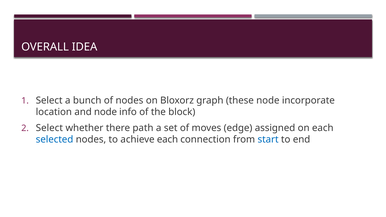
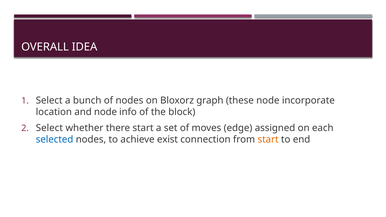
there path: path -> start (143, 128)
achieve each: each -> exist (167, 140)
start colour: blue -> orange (268, 140)
